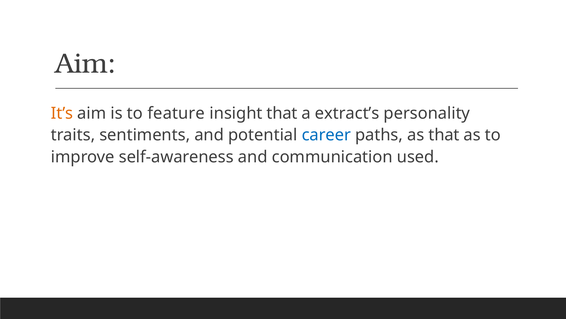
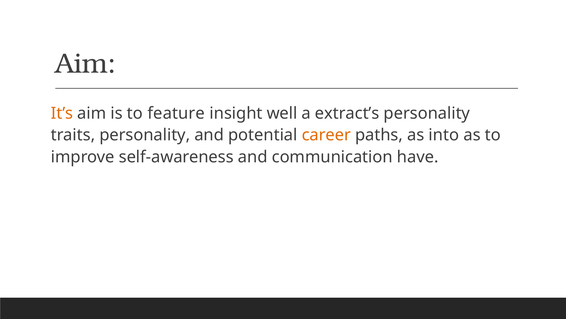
insight that: that -> well (282, 113)
traits sentiments: sentiments -> personality (145, 135)
career colour: blue -> orange (326, 135)
as that: that -> into (444, 135)
used: used -> have (418, 157)
